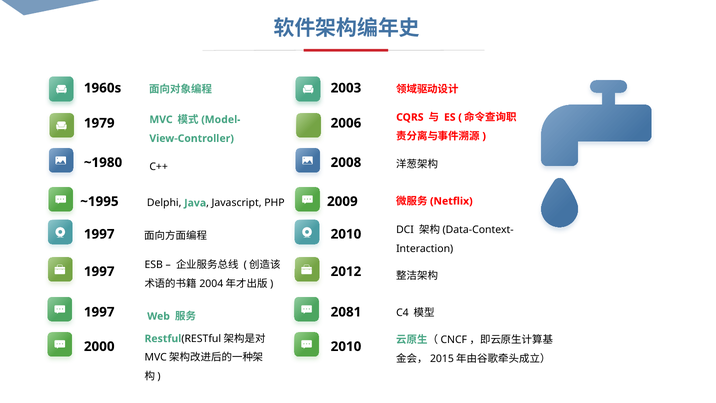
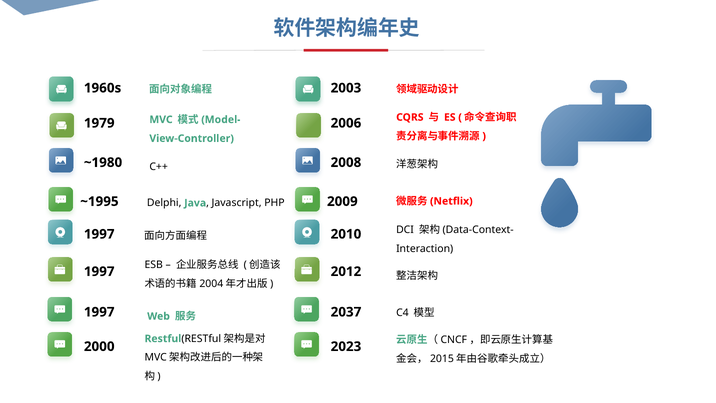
2081: 2081 -> 2037 (346, 312)
2010: 2010 -> 2023 (346, 346)
